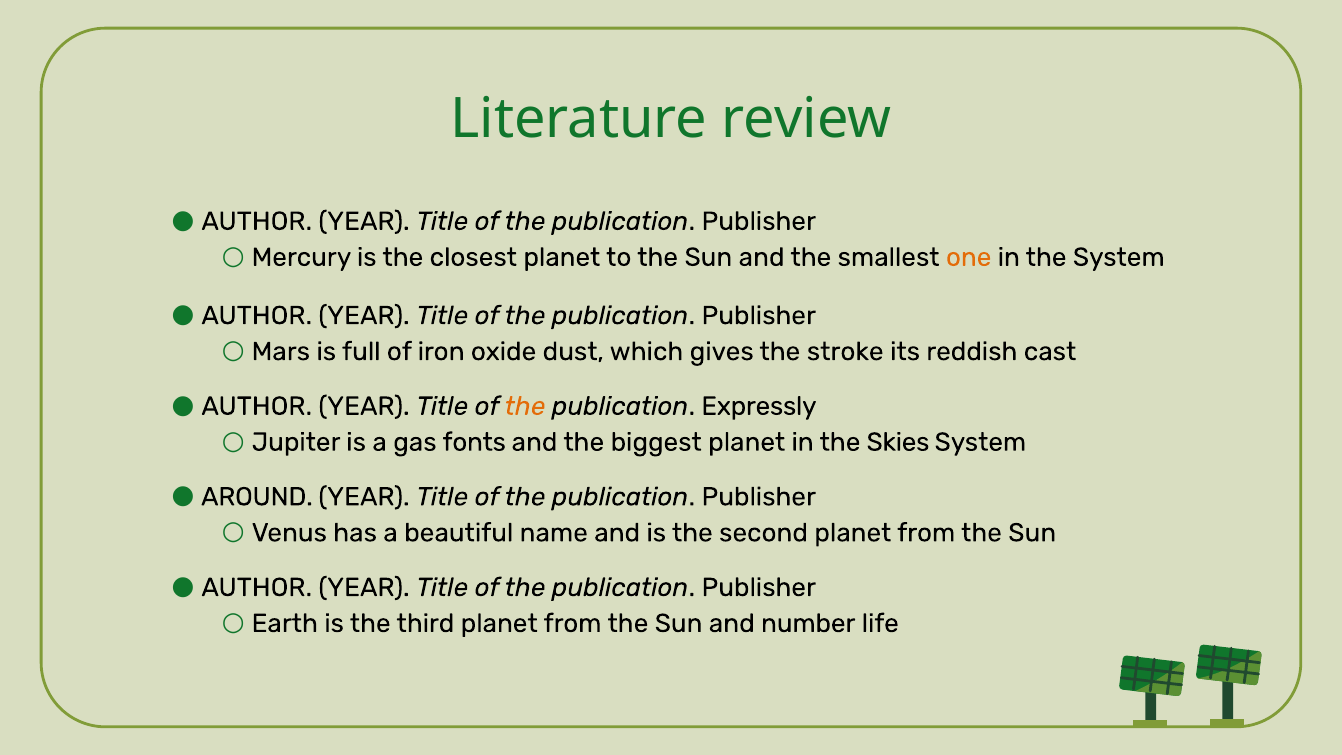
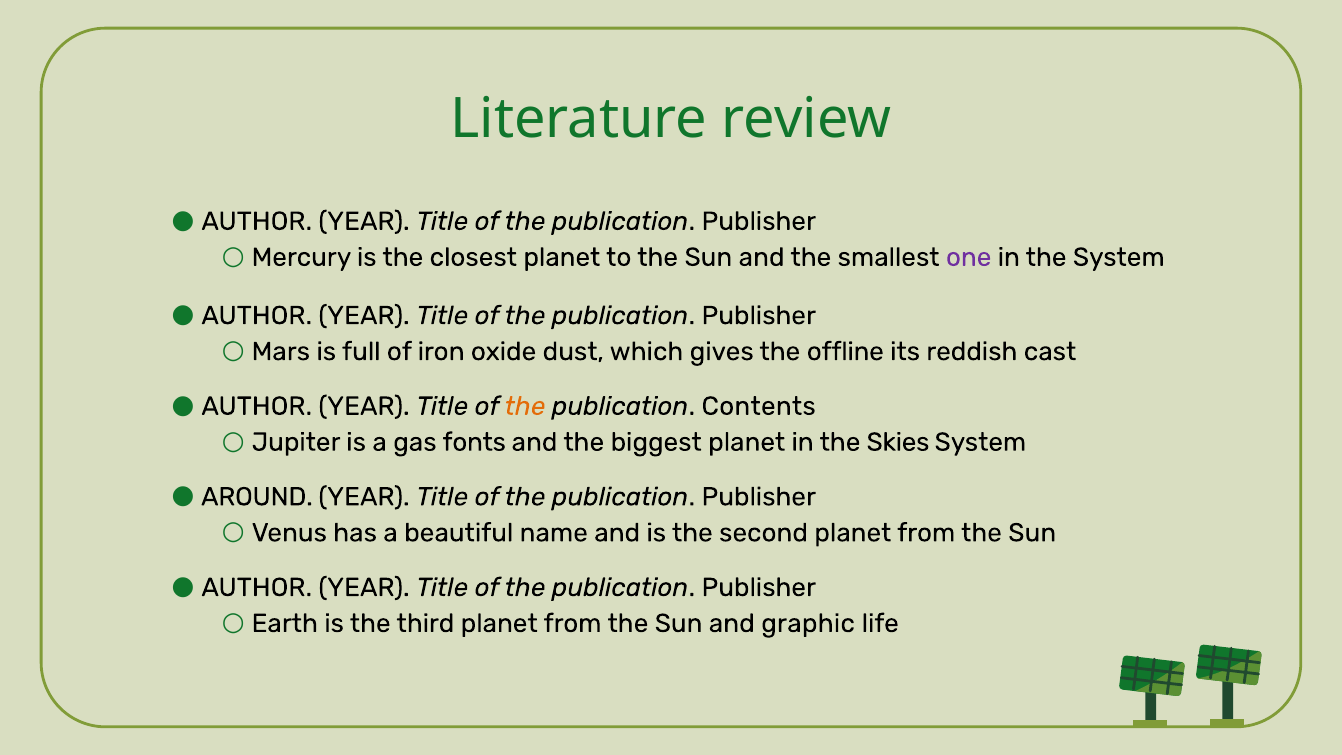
one colour: orange -> purple (969, 257)
stroke: stroke -> offline (845, 351)
Expressly: Expressly -> Contents (759, 406)
number: number -> graphic (808, 623)
